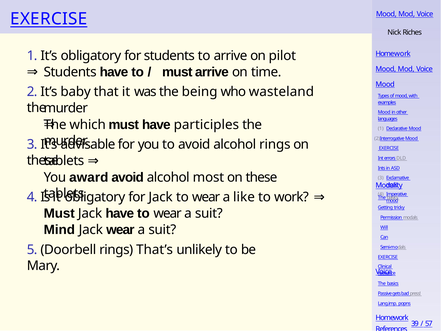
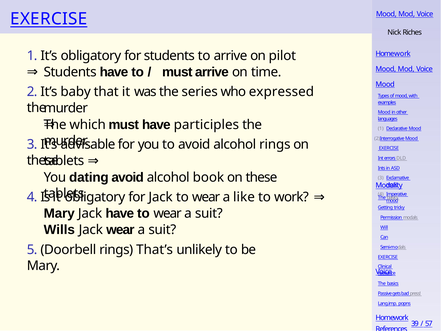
being: being -> series (200, 92)
wasteland: wasteland -> expressed (281, 92)
award: award -> dating (89, 177)
most: most -> book (208, 177)
Must: Must -> Mary (59, 213)
Mind: Mind -> Wills (59, 230)
